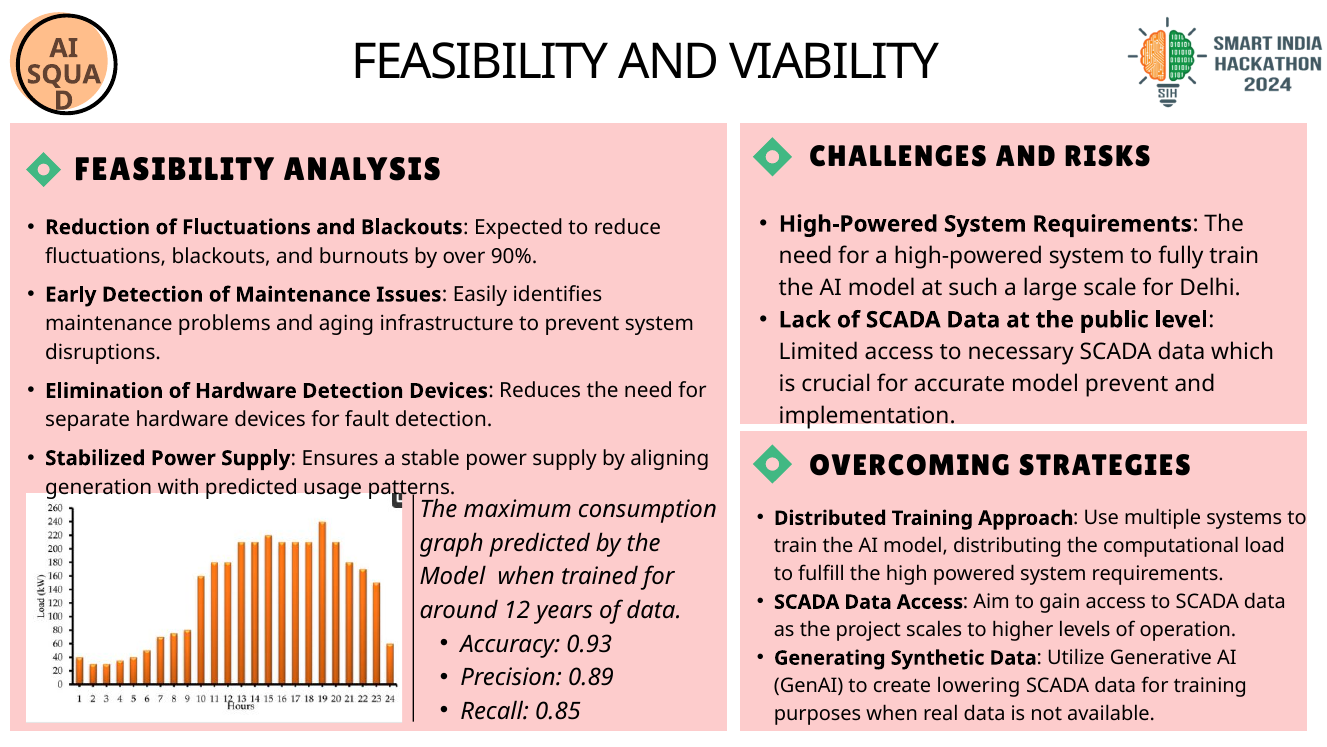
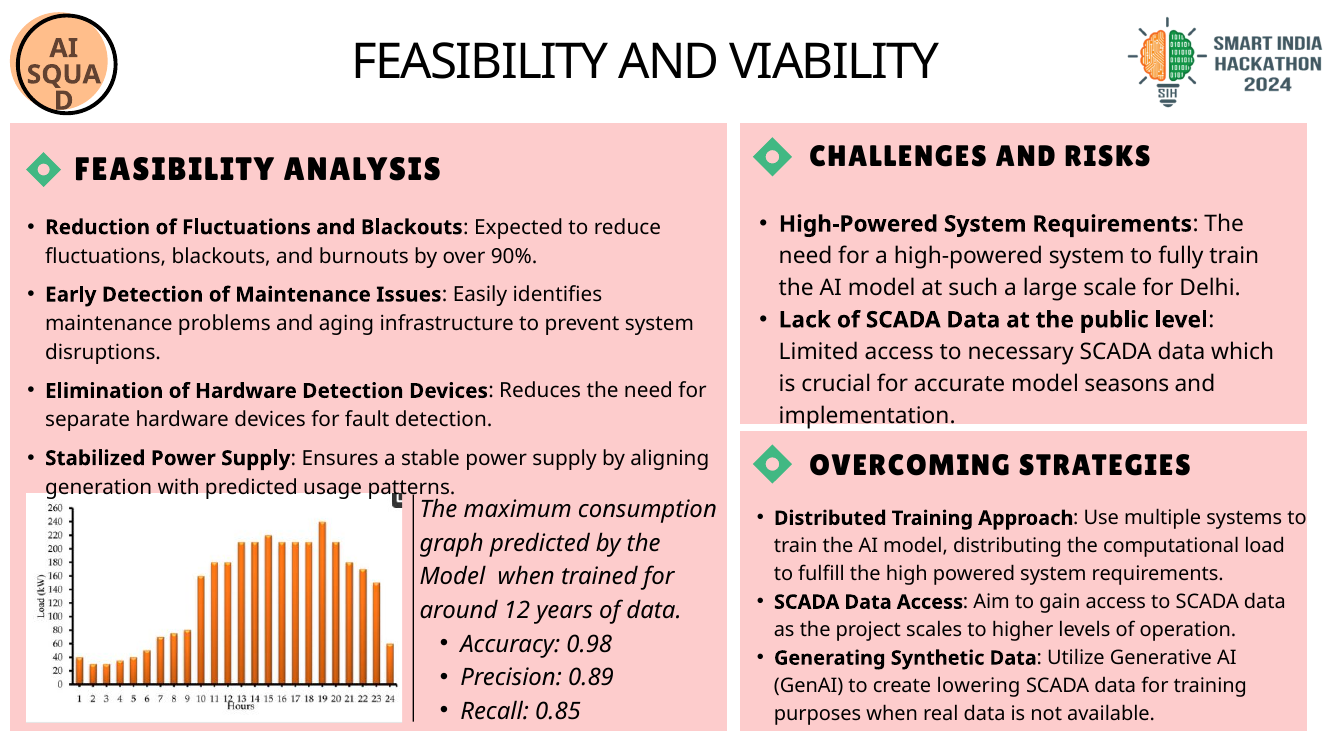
model prevent: prevent -> seasons (1127, 383)
0.93: 0.93 -> 0.98 (589, 644)
